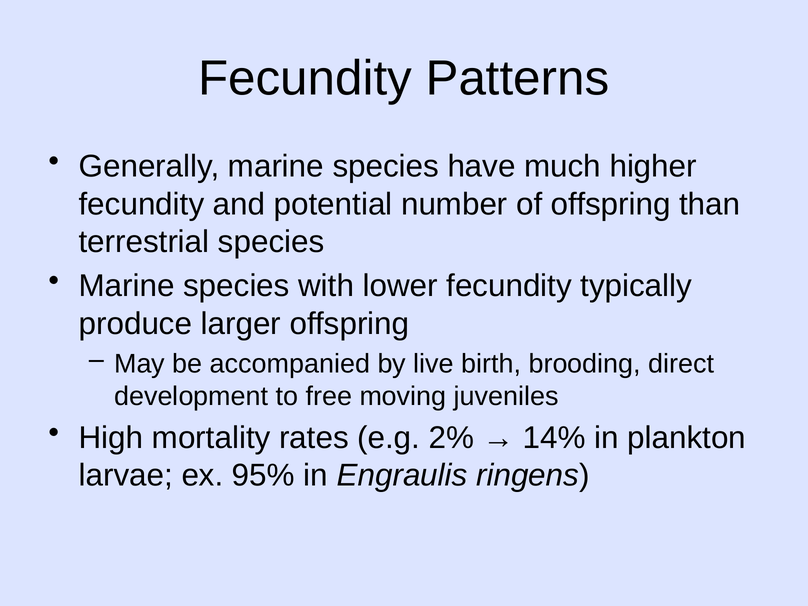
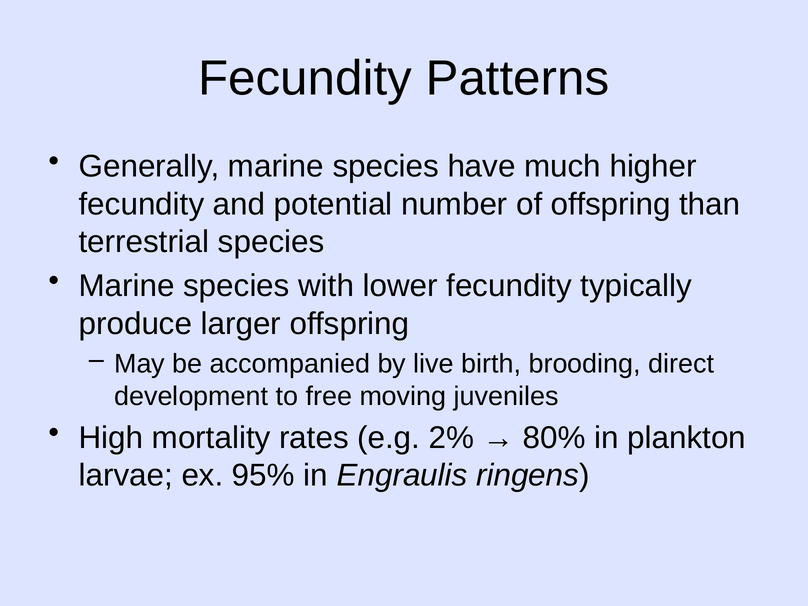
14%: 14% -> 80% (554, 438)
